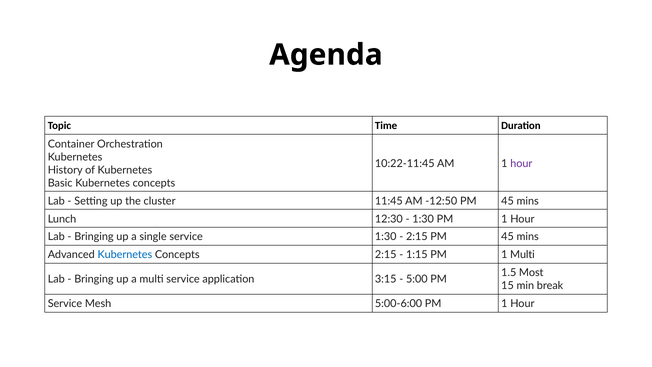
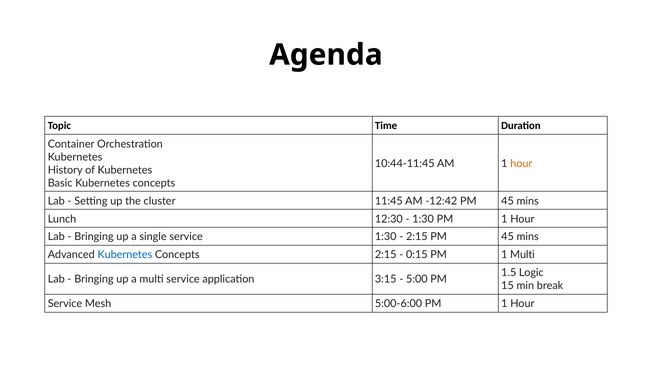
10:22-11:45: 10:22-11:45 -> 10:44-11:45 (405, 163)
hour colour: purple -> orange (521, 163)
-12:50: -12:50 -> -12:42 (441, 201)
1:15: 1:15 -> 0:15 (417, 255)
Most: Most -> Logic (531, 273)
